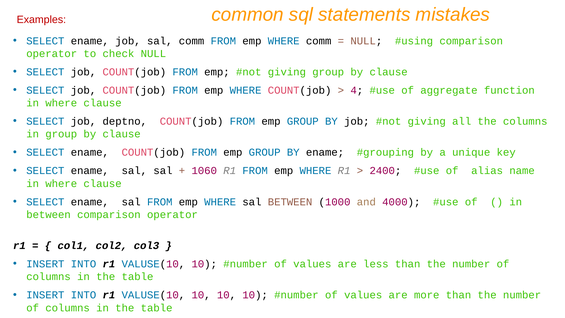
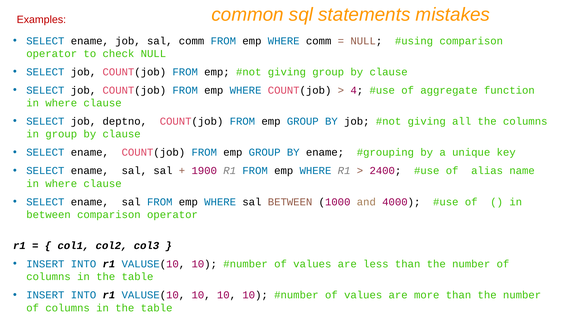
1060: 1060 -> 1900 (204, 171)
